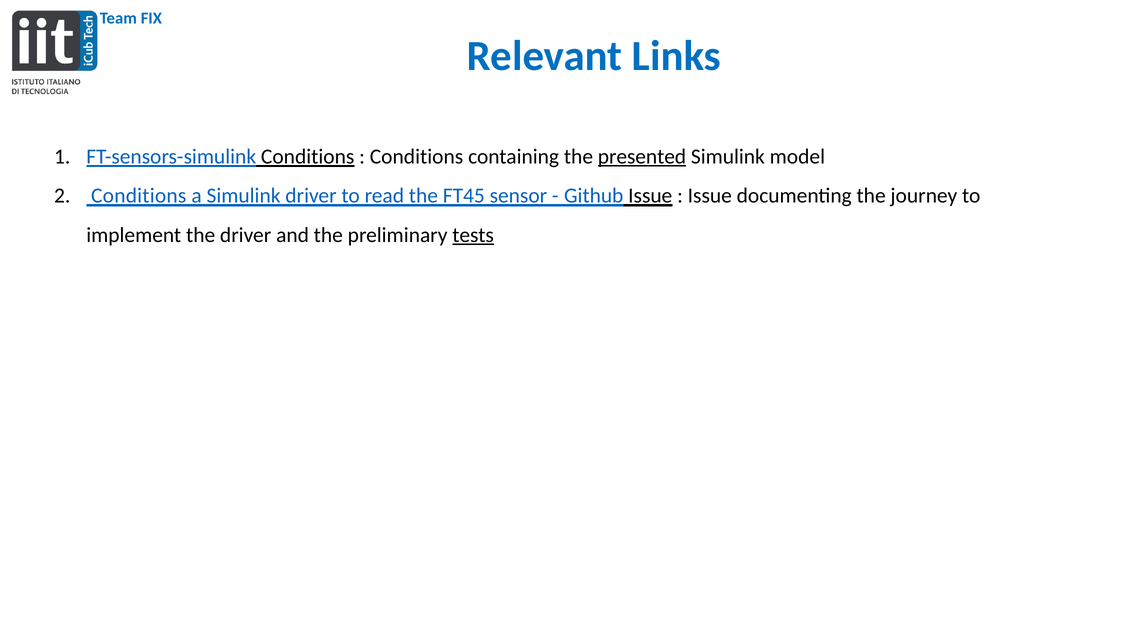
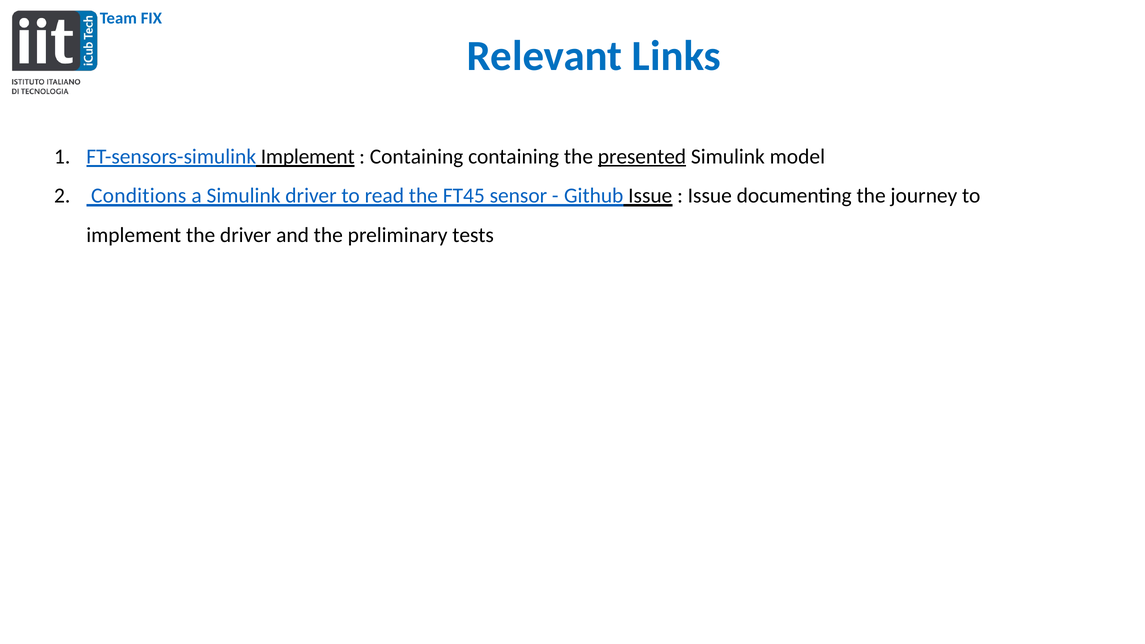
FT-sensors-simulink Conditions: Conditions -> Implement (308, 157)
Conditions: Conditions -> Containing (417, 157)
tests underline: present -> none (473, 235)
